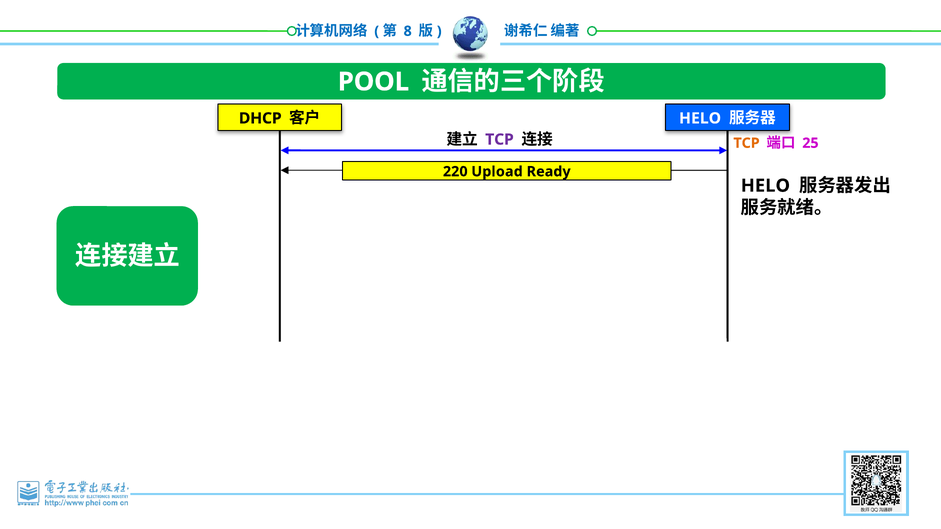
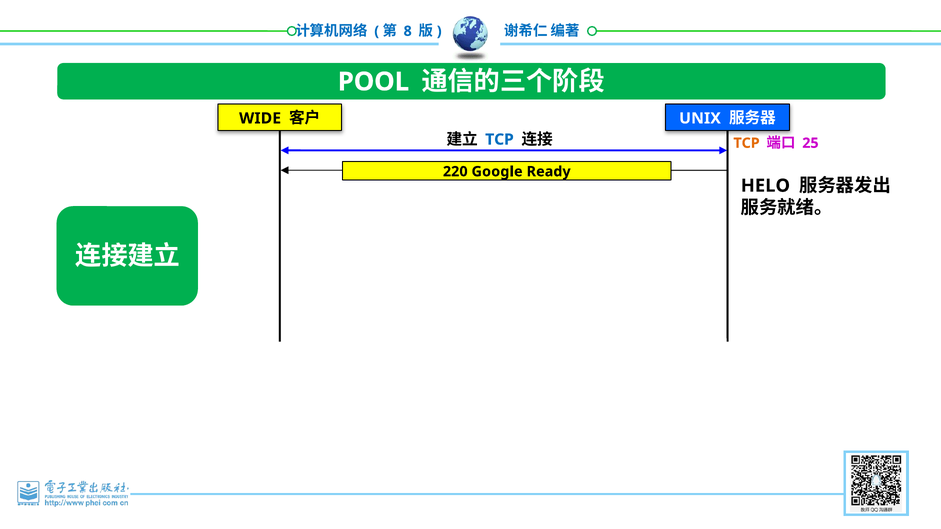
DHCP: DHCP -> WIDE (260, 118)
HELO: HELO -> UNIX (700, 118)
TCP colour: purple -> blue (500, 140)
Upload: Upload -> Google (497, 172)
